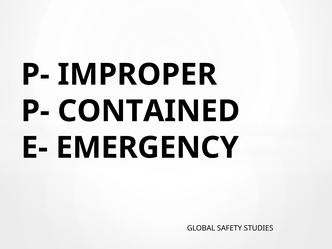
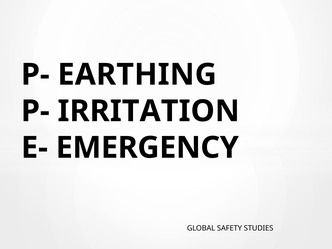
IMPROPER: IMPROPER -> EARTHING (137, 75)
CONTAINED: CONTAINED -> IRRITATION (149, 111)
